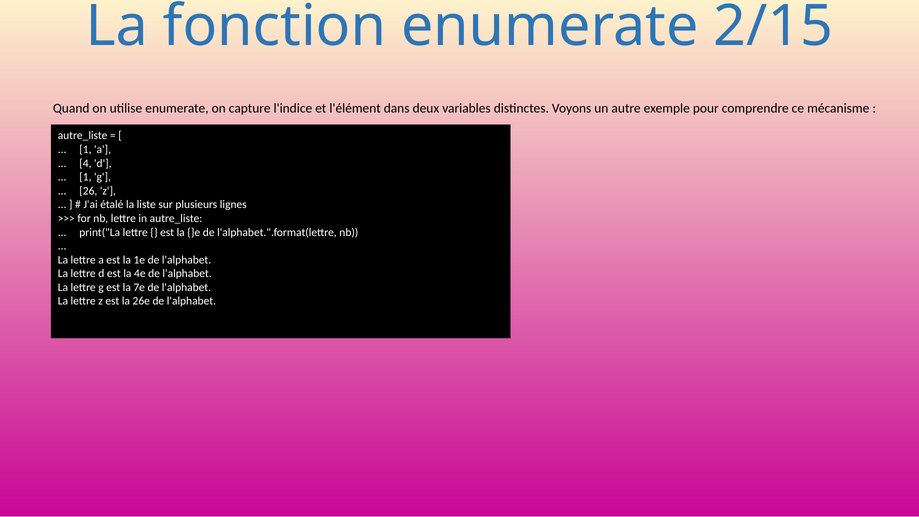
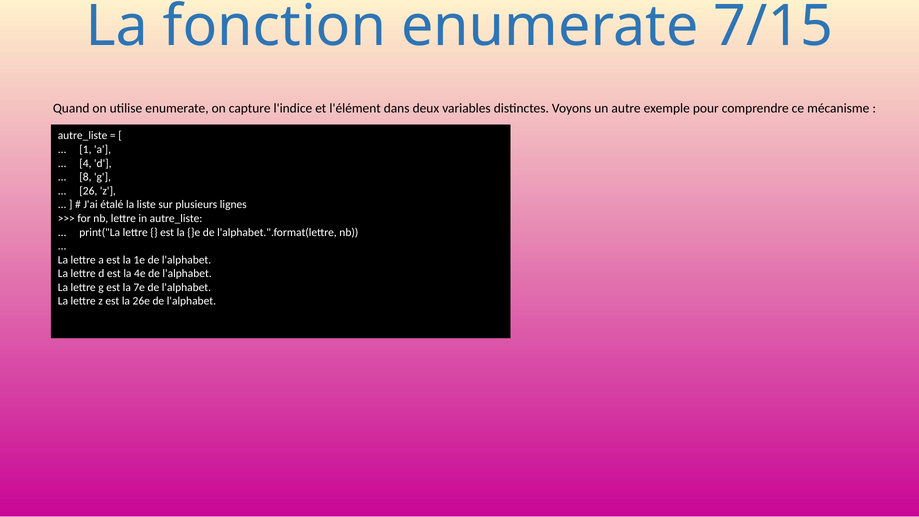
2/15: 2/15 -> 7/15 (773, 26)
1: 1 -> 8 (85, 177)
